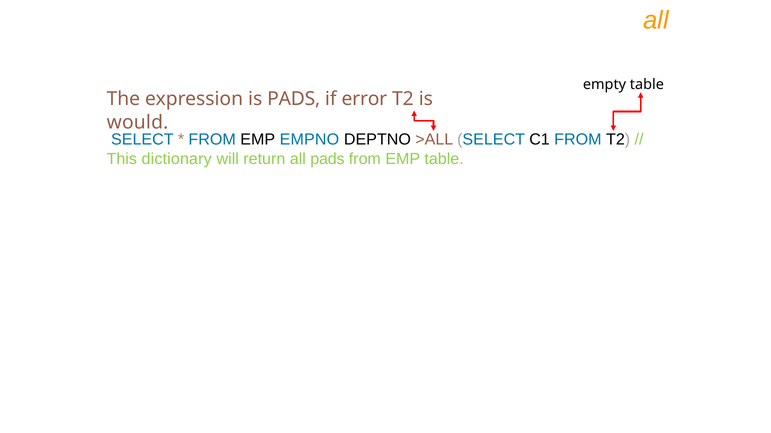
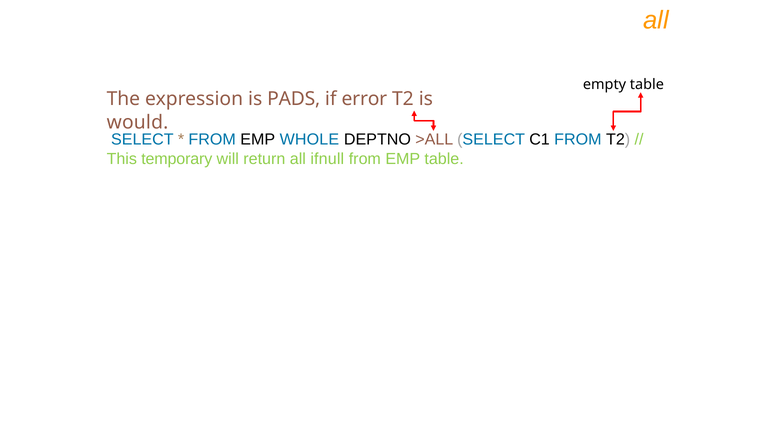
EMPNO: EMPNO -> WHOLE (309, 140)
dictionary: dictionary -> temporary (177, 159)
all pads: pads -> ifnull (327, 159)
